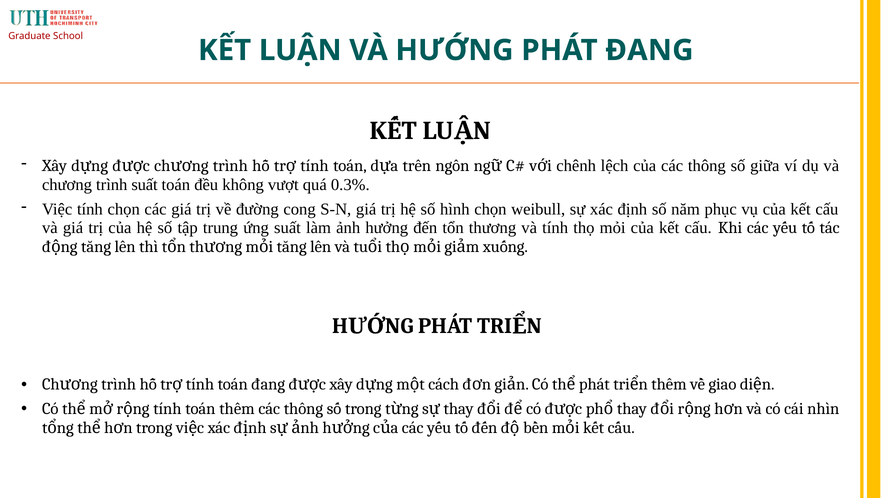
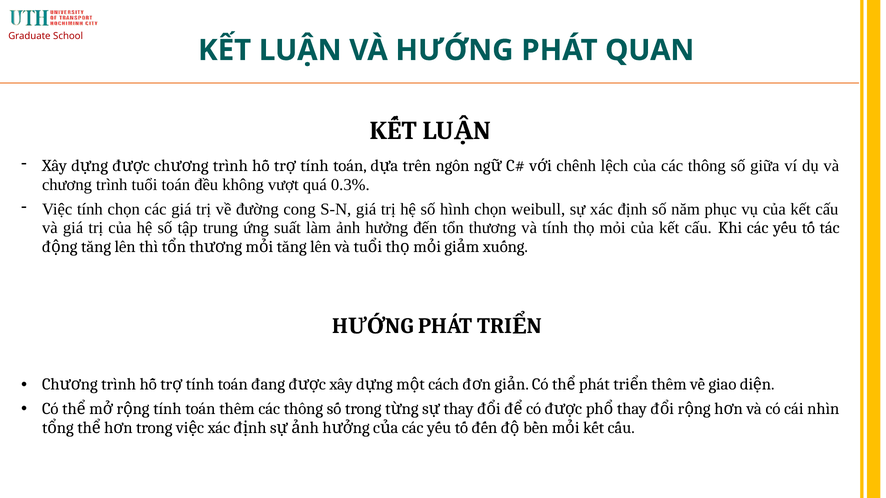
PHÁT ĐANG: ĐANG -> QUAN (650, 50)
trình suất: suất -> tuổi (144, 185)
